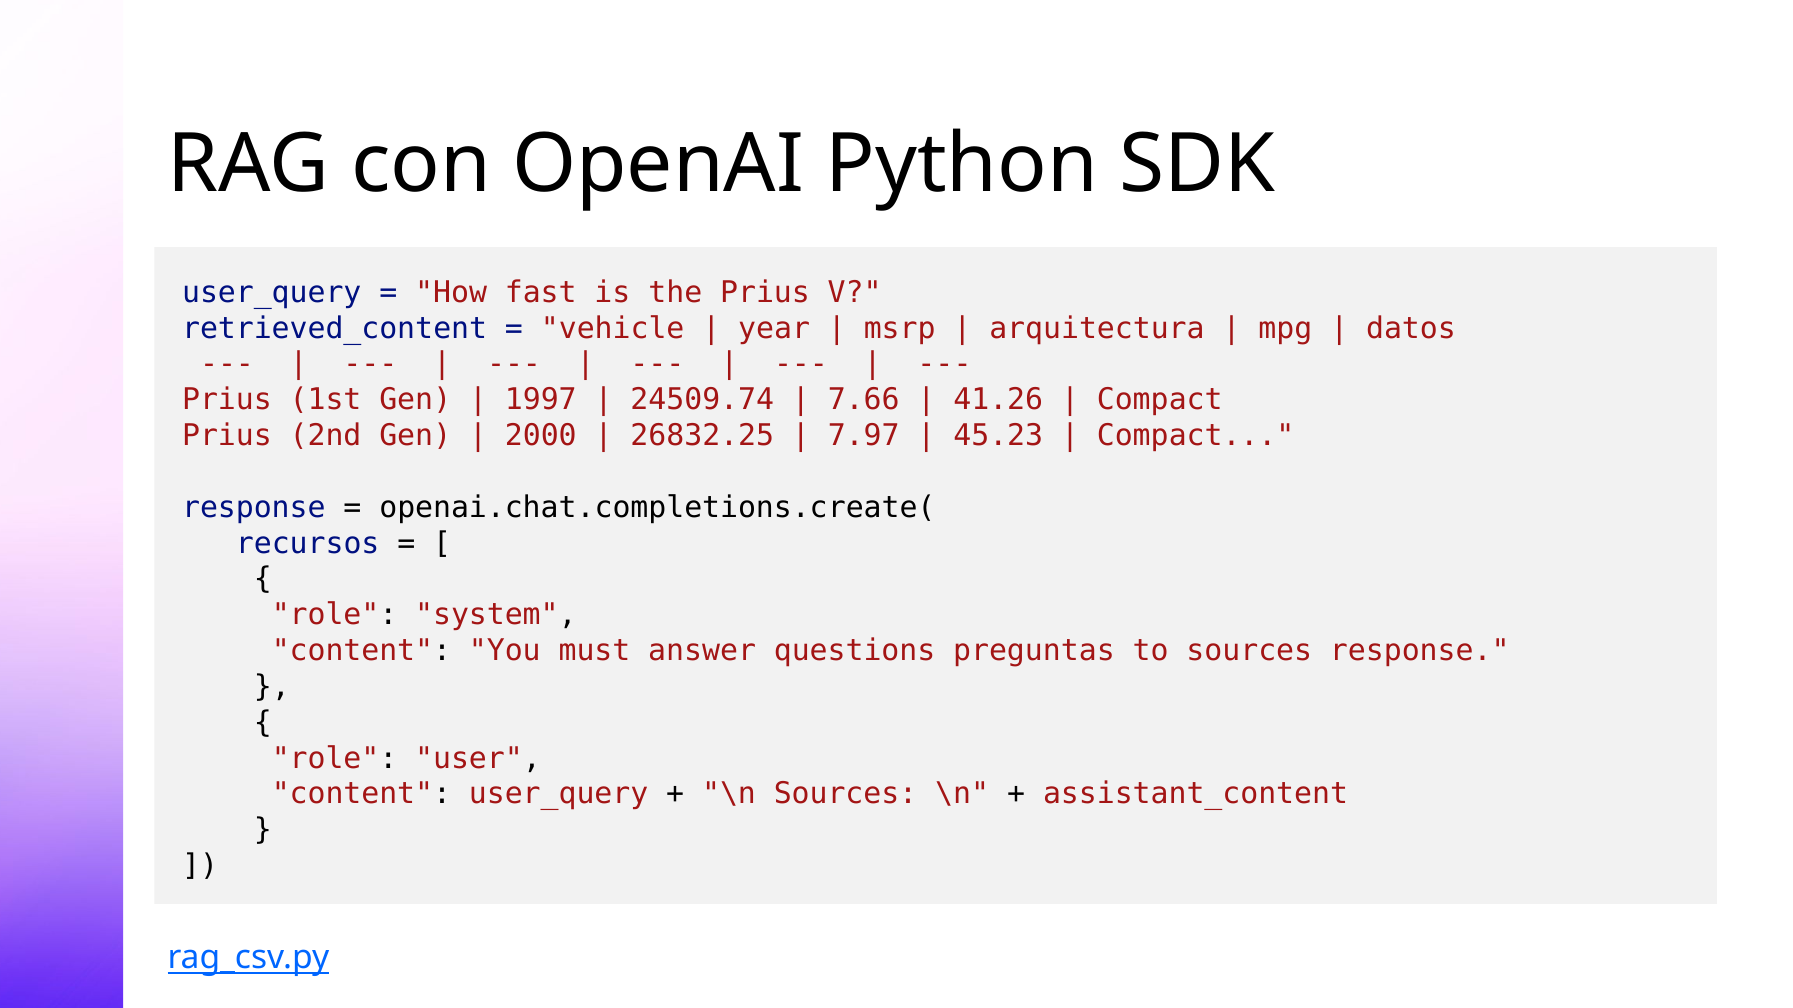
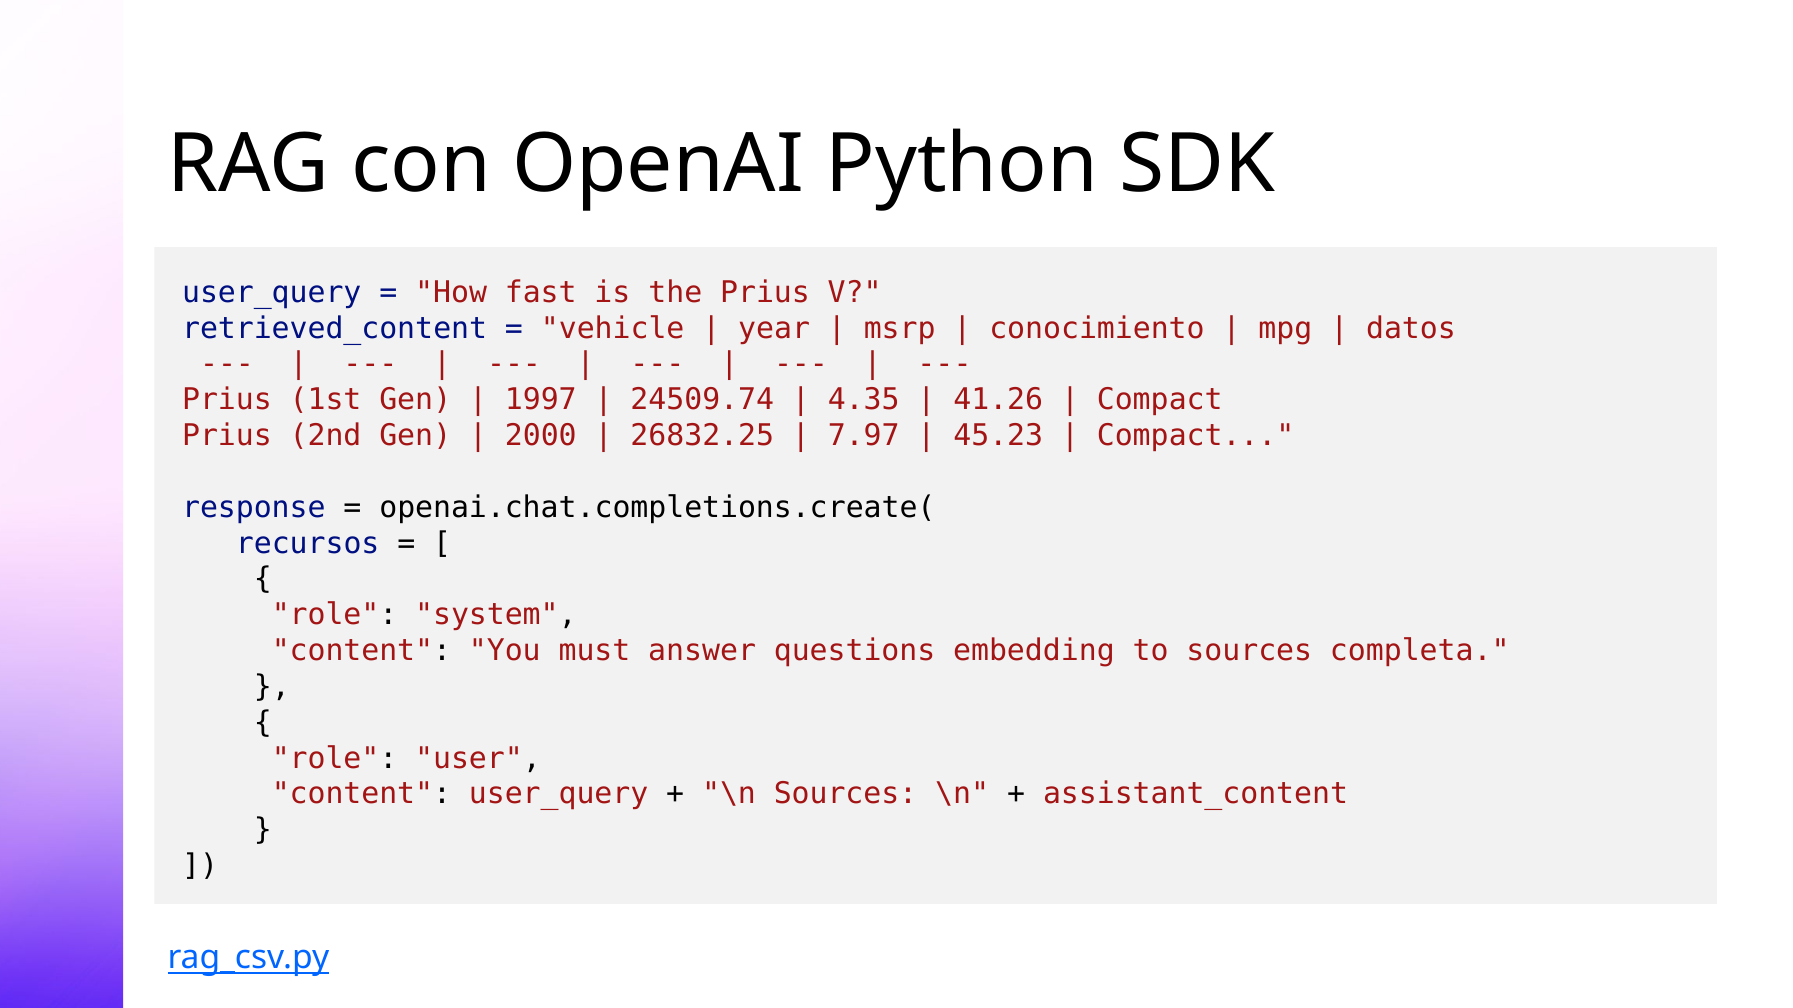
arquitectura: arquitectura -> conocimiento (1097, 329)
7.66: 7.66 -> 4.35 (864, 400)
preguntas: preguntas -> embedding (1034, 651)
sources response: response -> completa (1420, 651)
